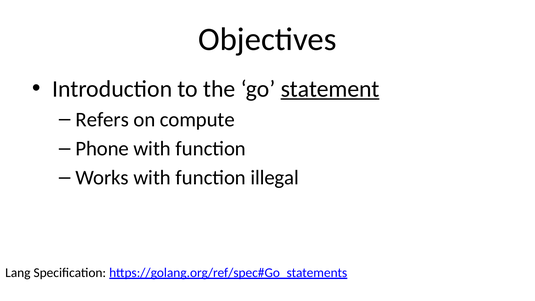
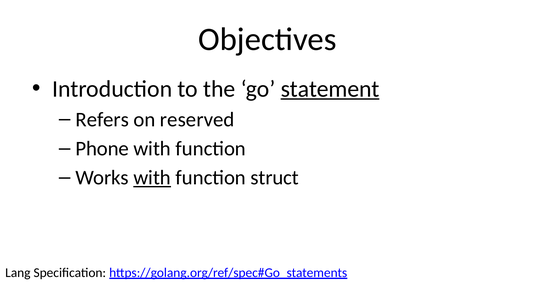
compute: compute -> reserved (197, 120)
with underline: none -> present (152, 178)
illegal: illegal -> struct (275, 178)
